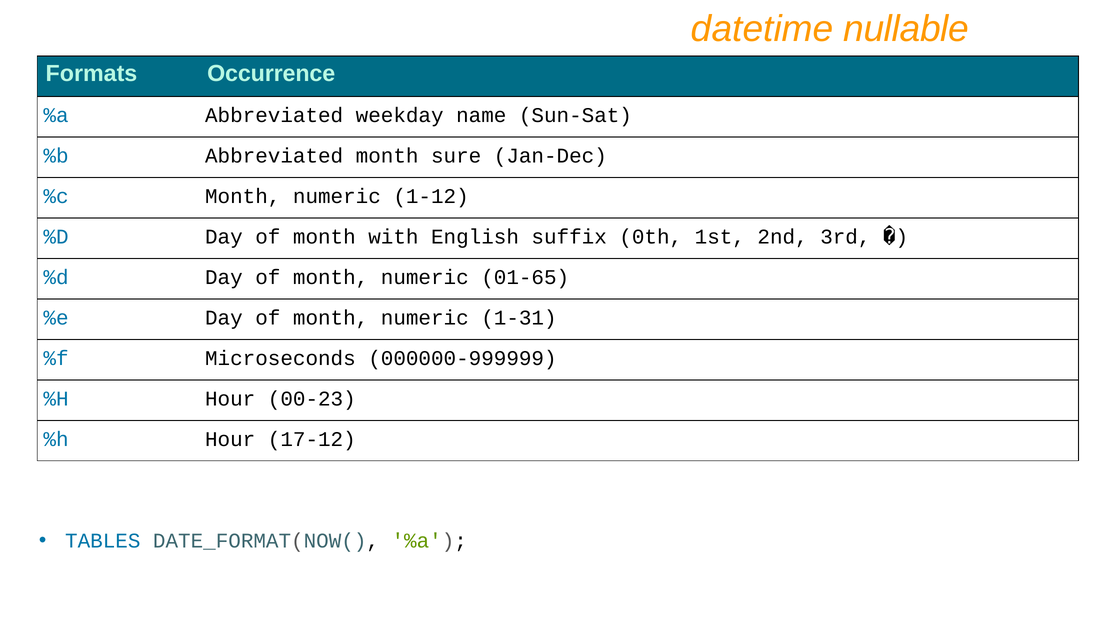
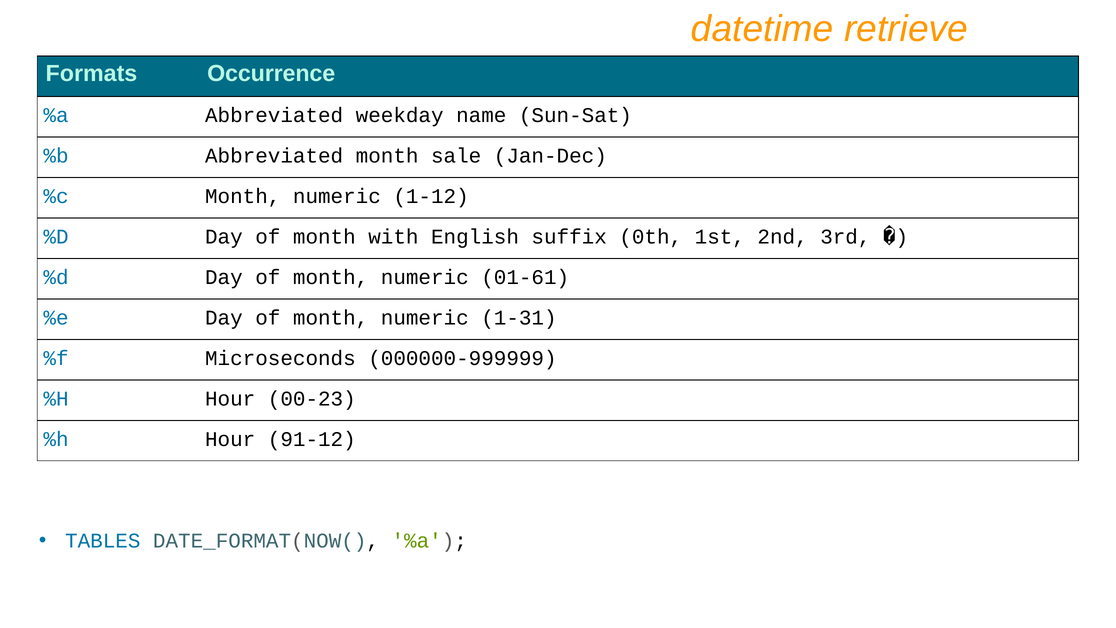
nullable: nullable -> retrieve (906, 29)
sure: sure -> sale (456, 156)
01-65: 01-65 -> 01-61 (525, 277)
17-12: 17-12 -> 91-12 (312, 439)
